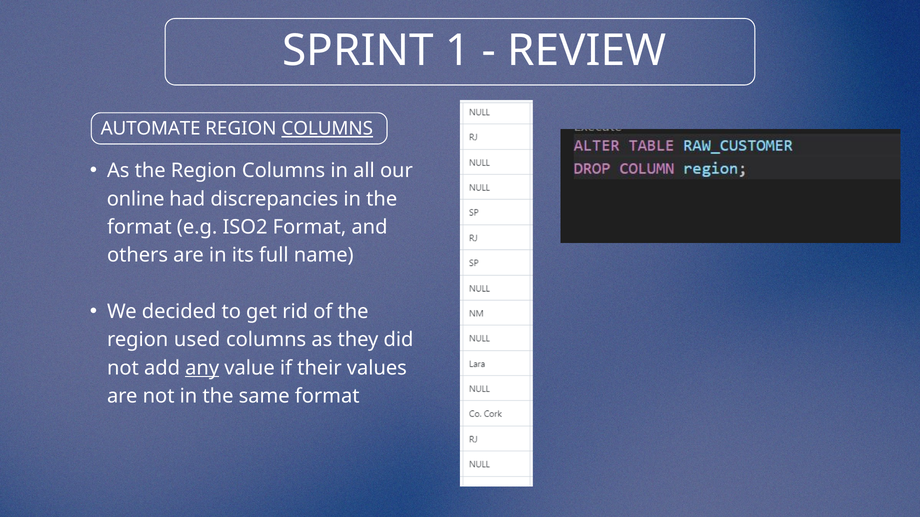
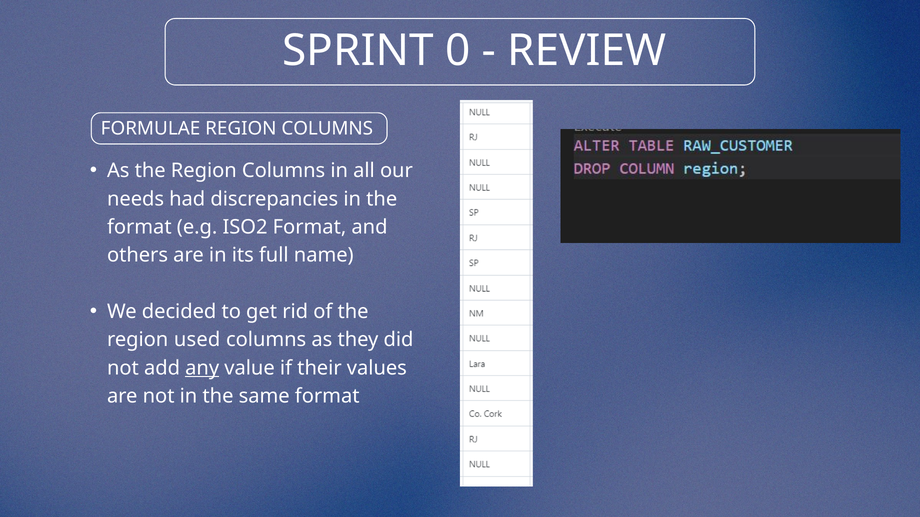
1: 1 -> 0 (458, 51)
AUTOMATE: AUTOMATE -> FORMULAE (151, 129)
COLUMNS underline: present -> none (327, 129)
online: online -> needs (136, 199)
